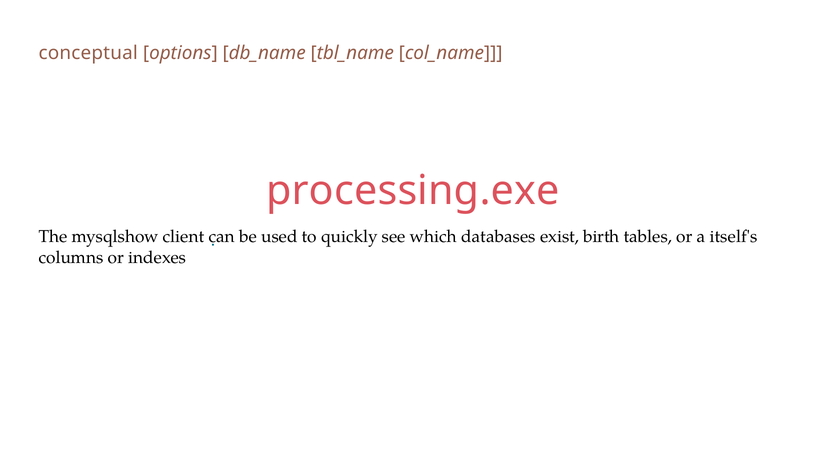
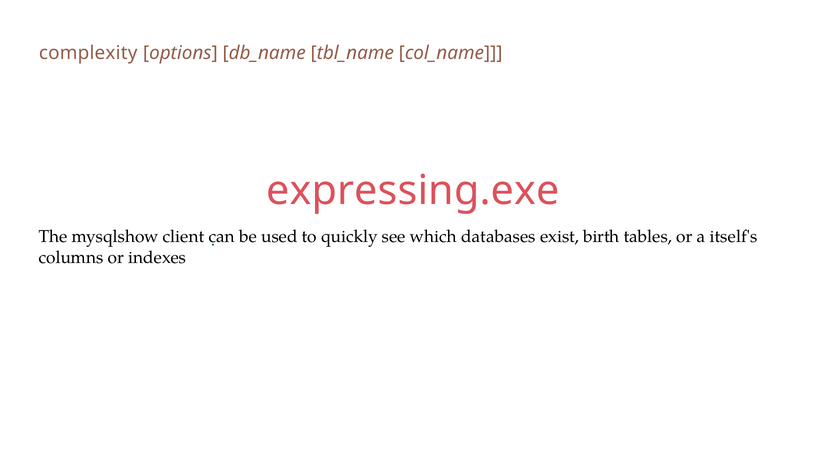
conceptual: conceptual -> complexity (88, 53)
processing.exe: processing.exe -> expressing.exe (413, 191)
